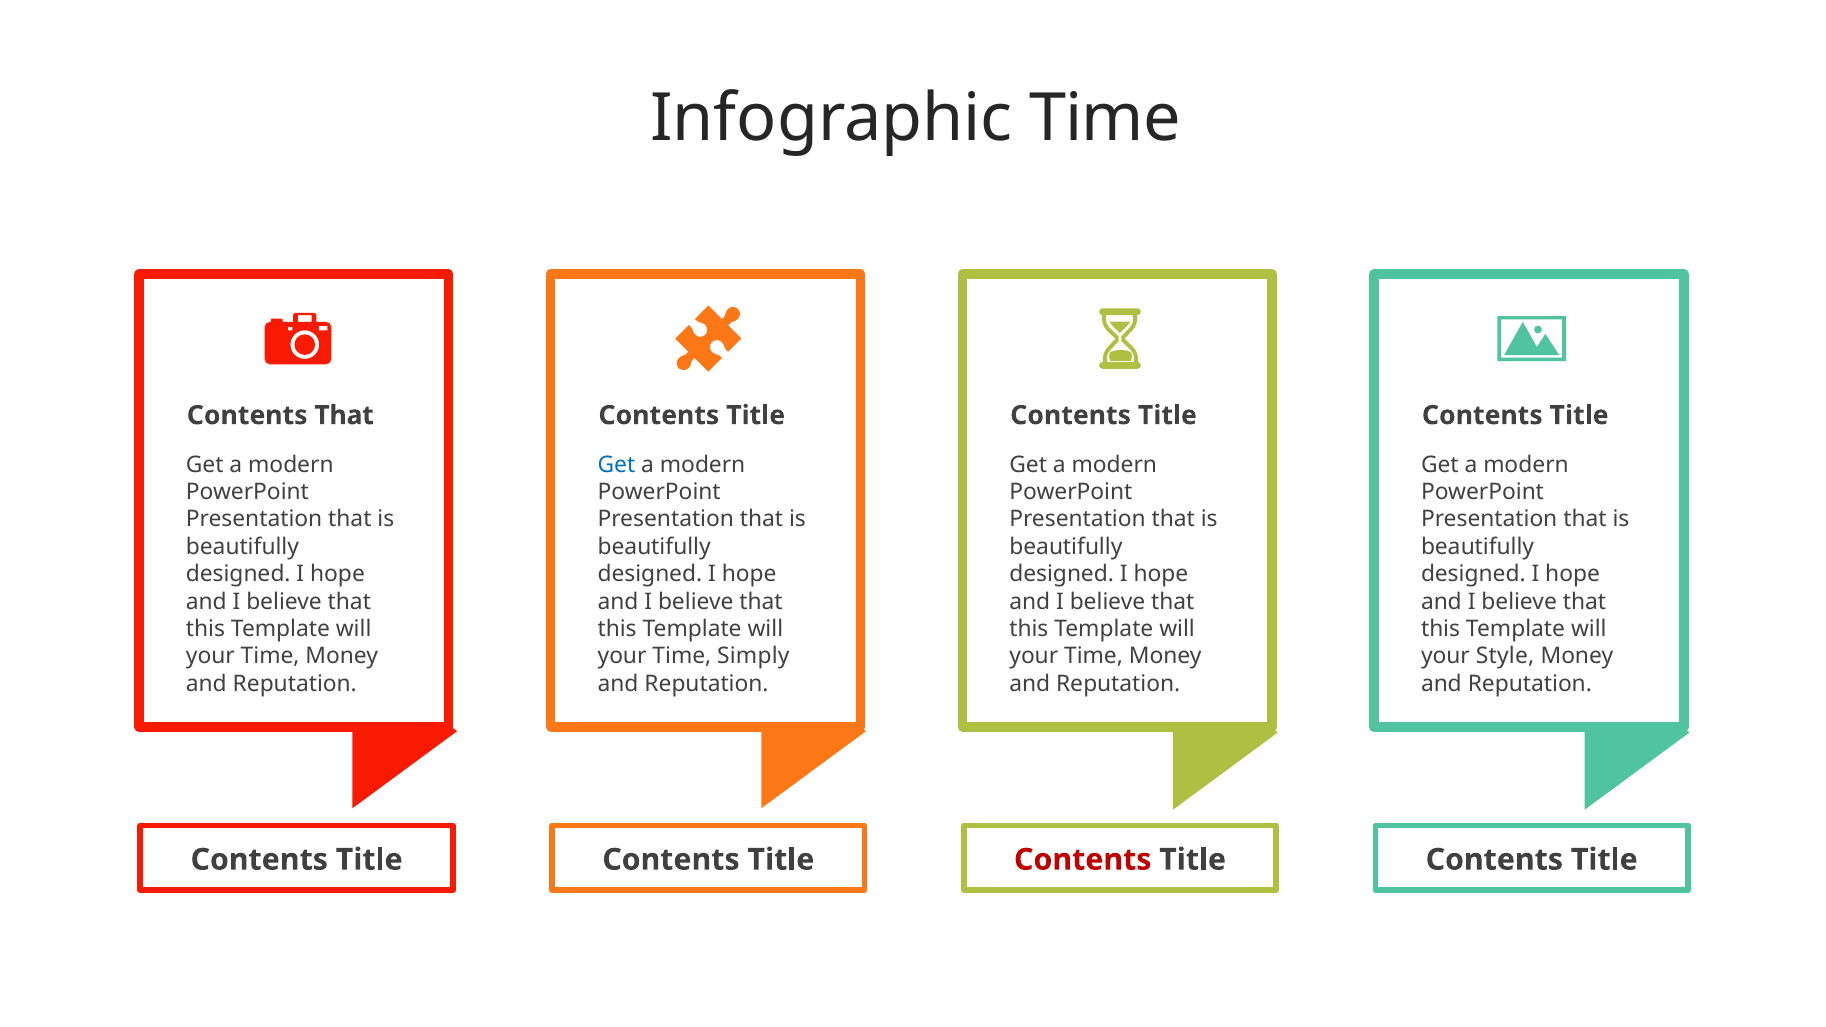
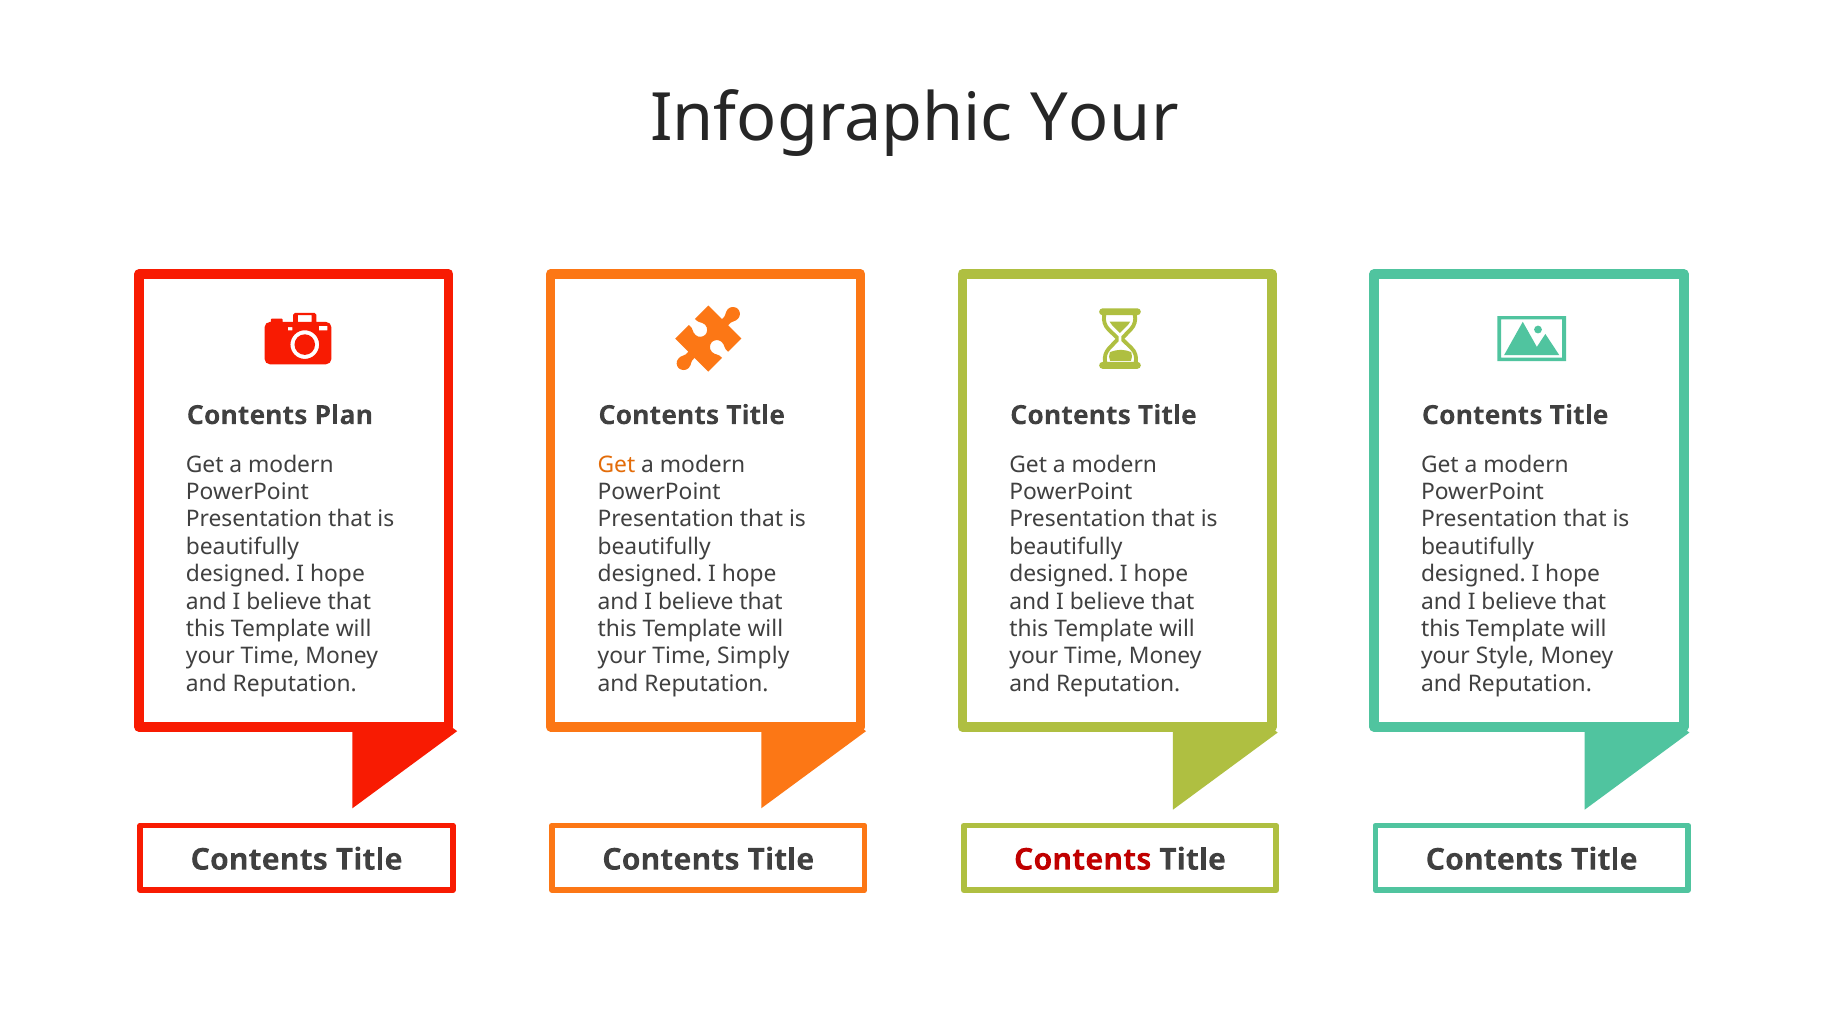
Infographic Time: Time -> Your (1104, 118)
Contents That: That -> Plan (344, 415)
Get colour: blue -> orange (616, 465)
